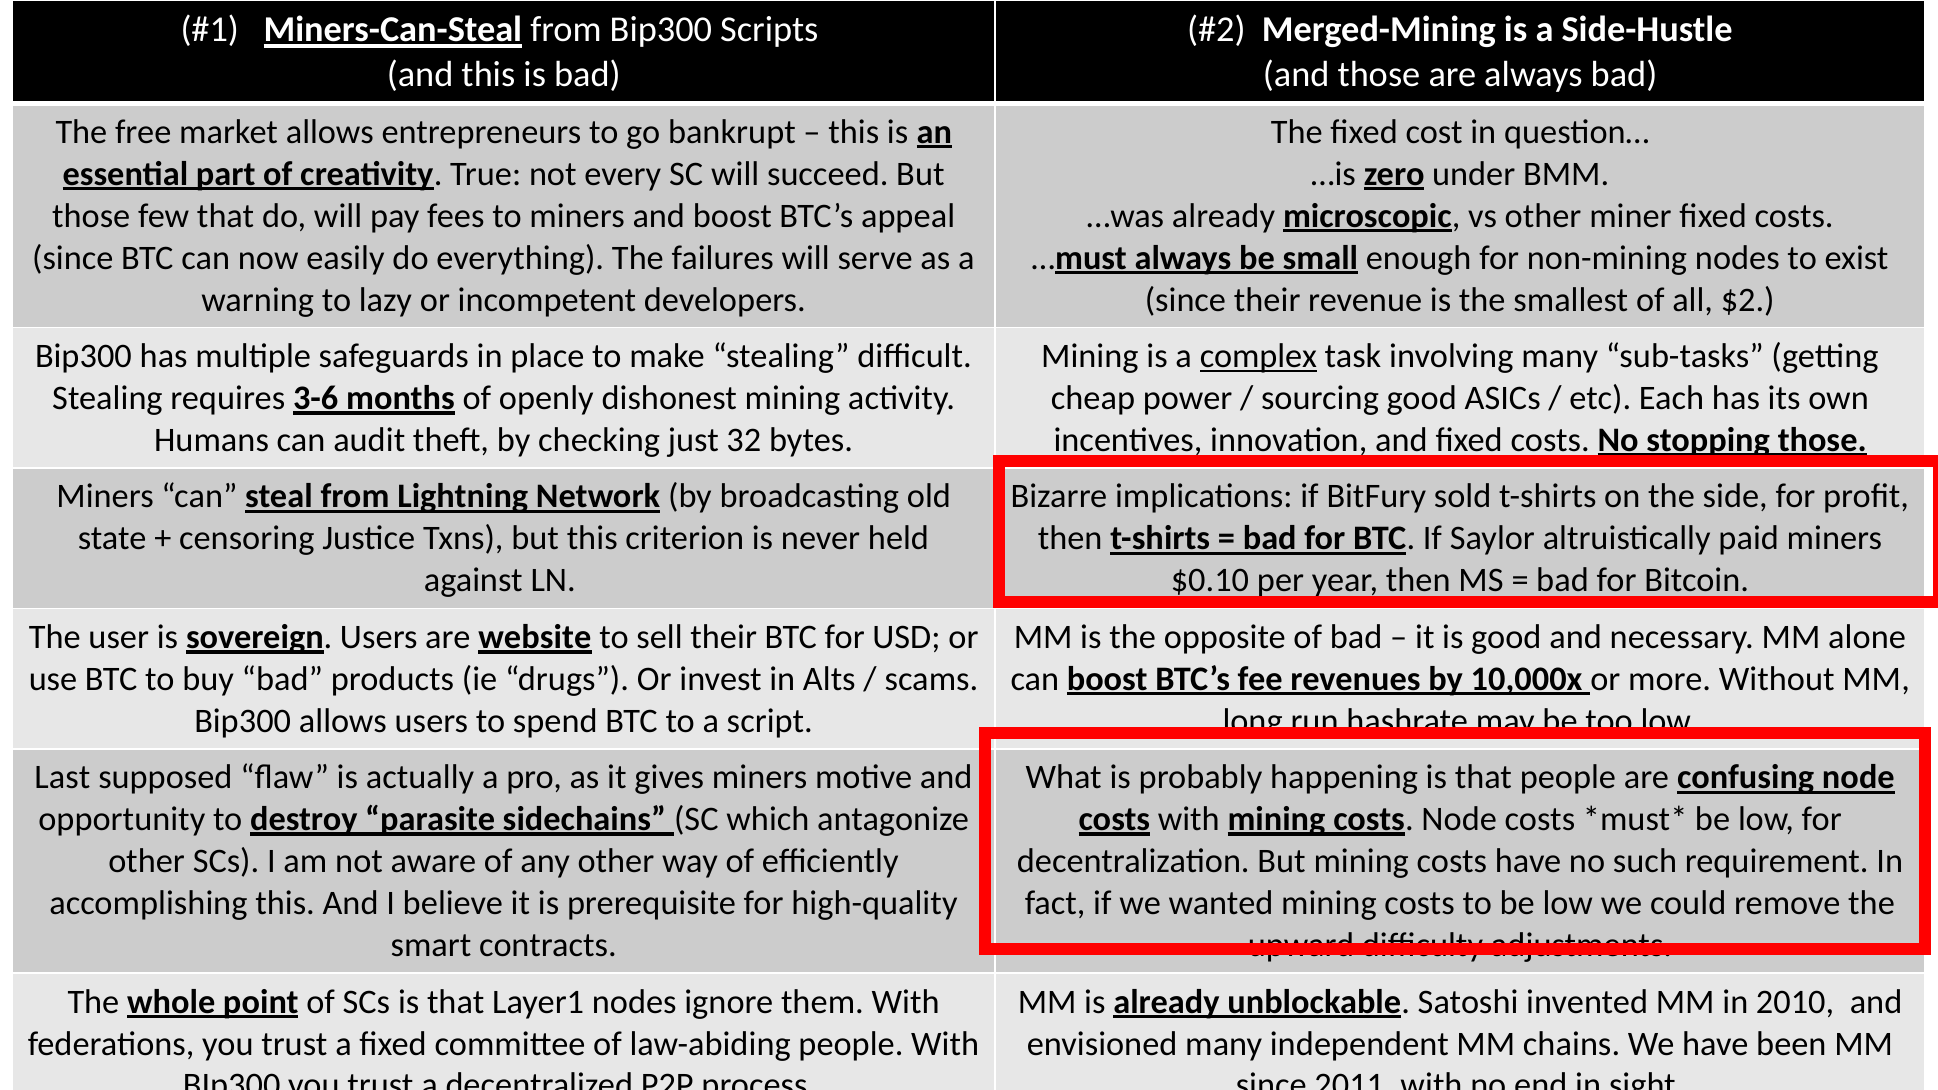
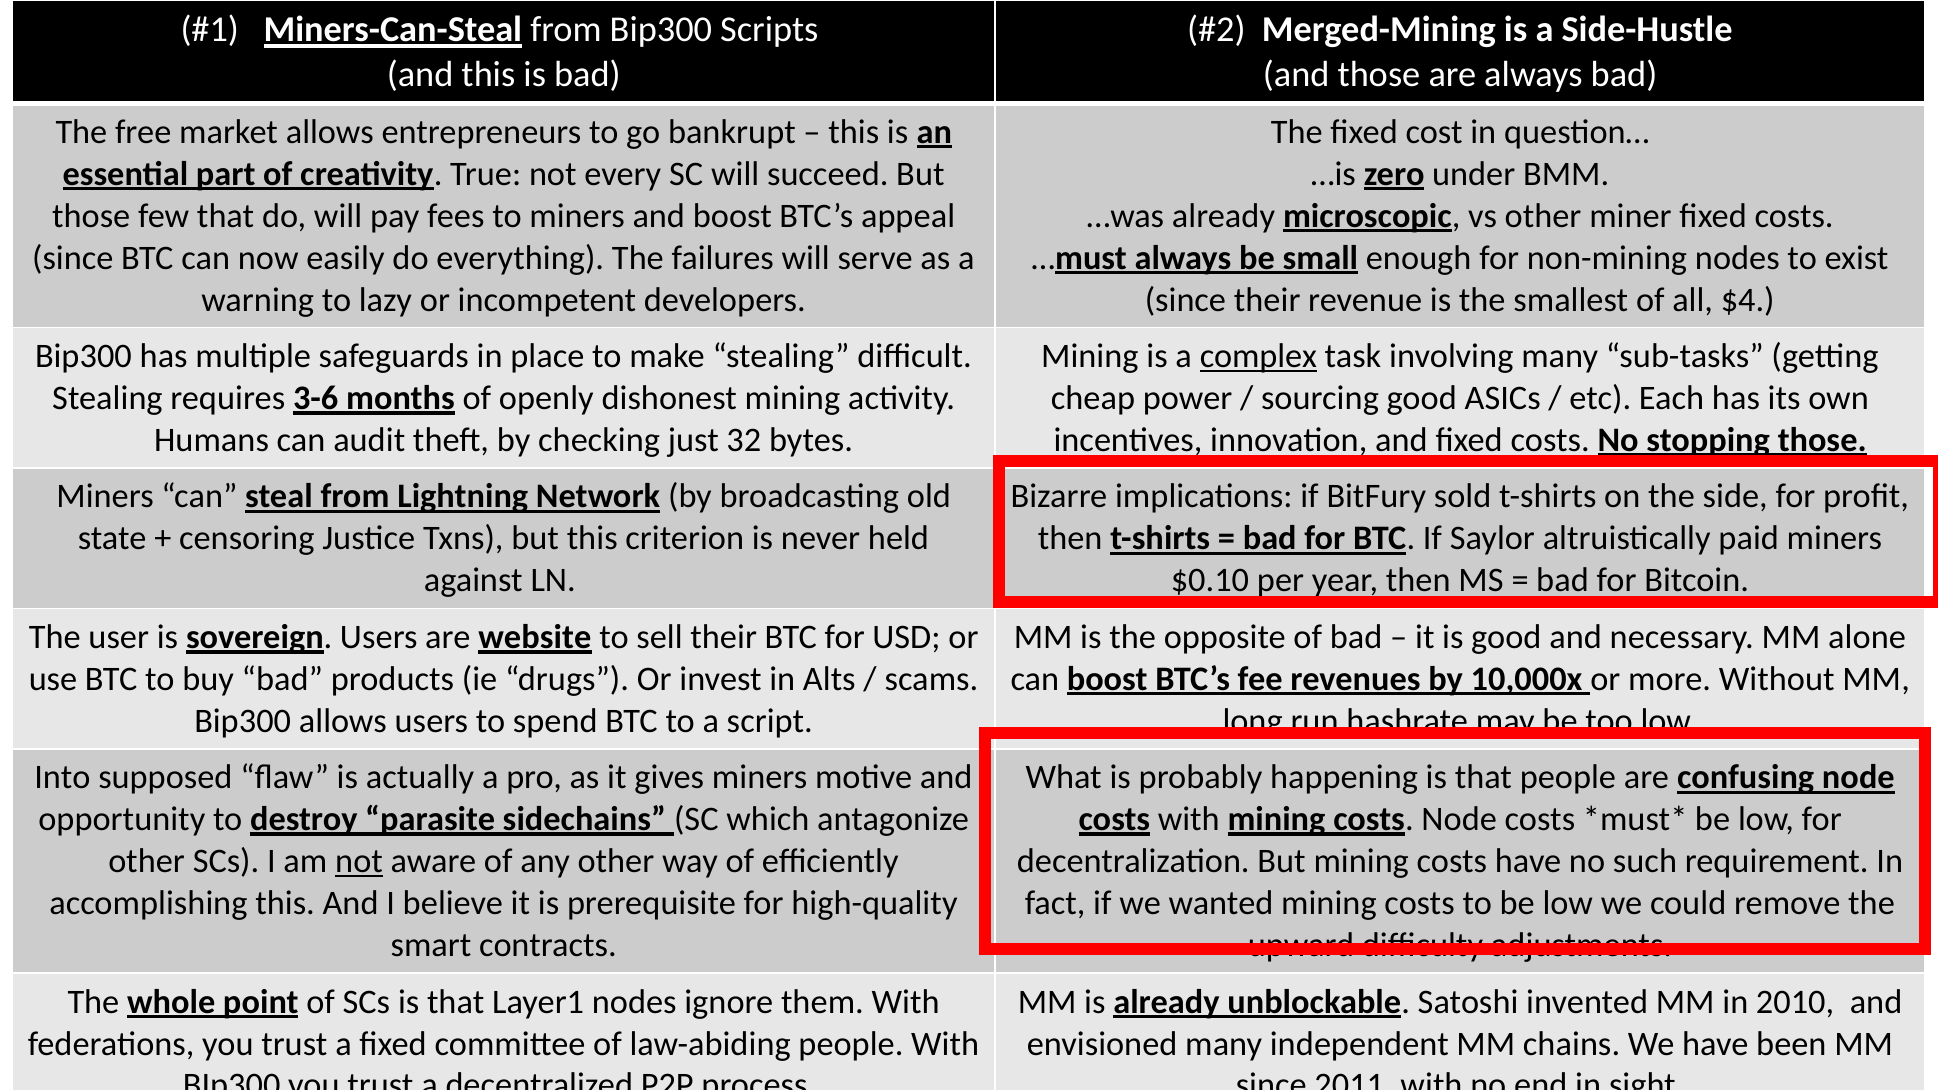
$2: $2 -> $4 (1748, 300)
Last: Last -> Into (62, 778)
not underline: none -> present (359, 861)
